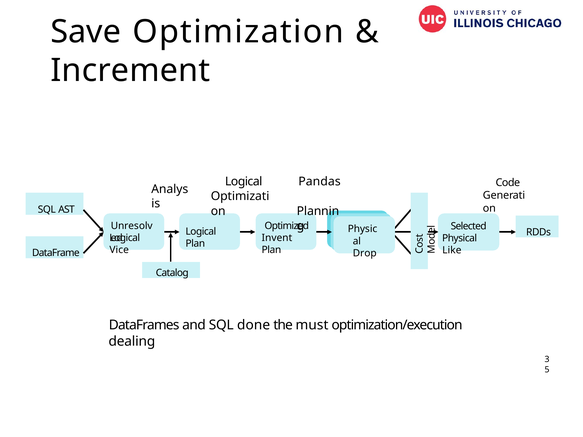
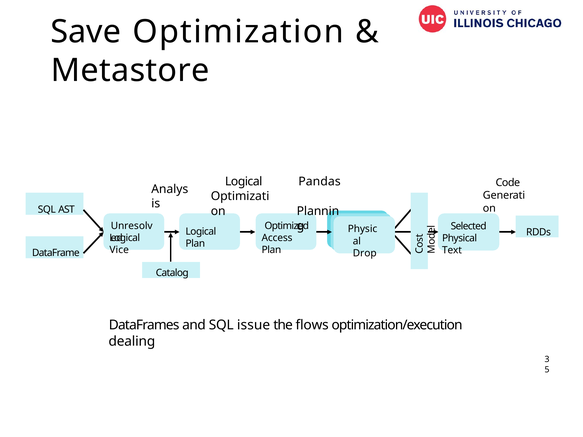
Increment: Increment -> Metastore (130, 71)
Invent: Invent -> Access (277, 238)
Like: Like -> Text (452, 250)
done: done -> issue (254, 325)
must: must -> flows (312, 325)
